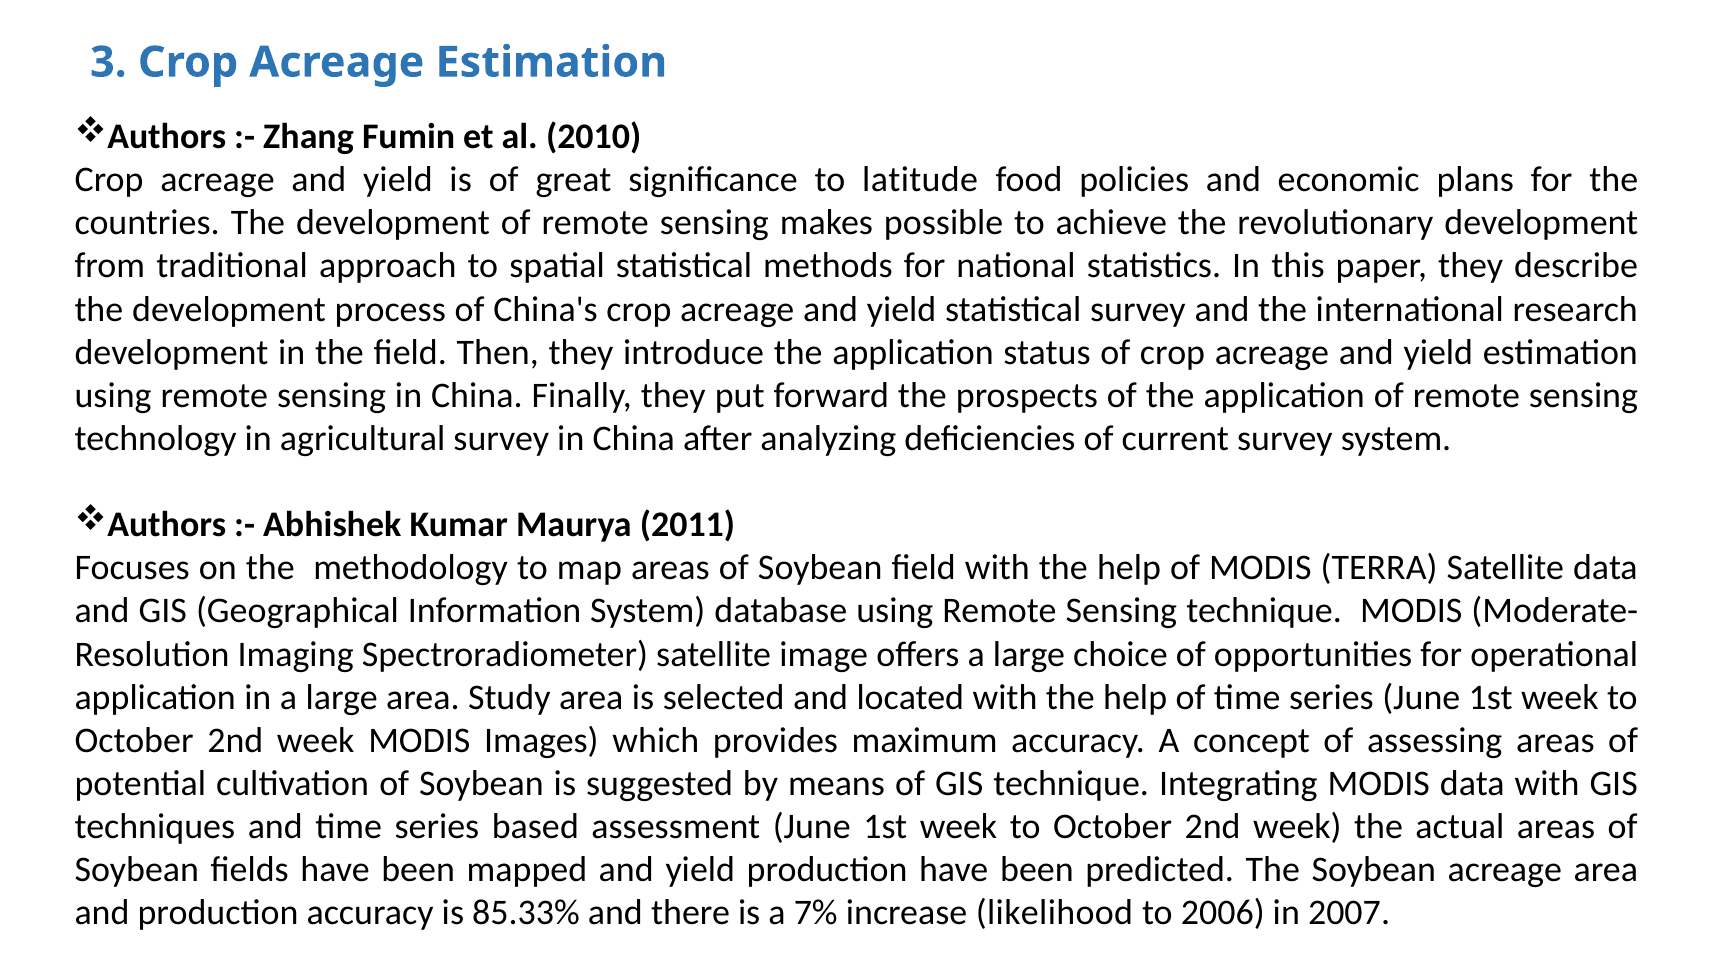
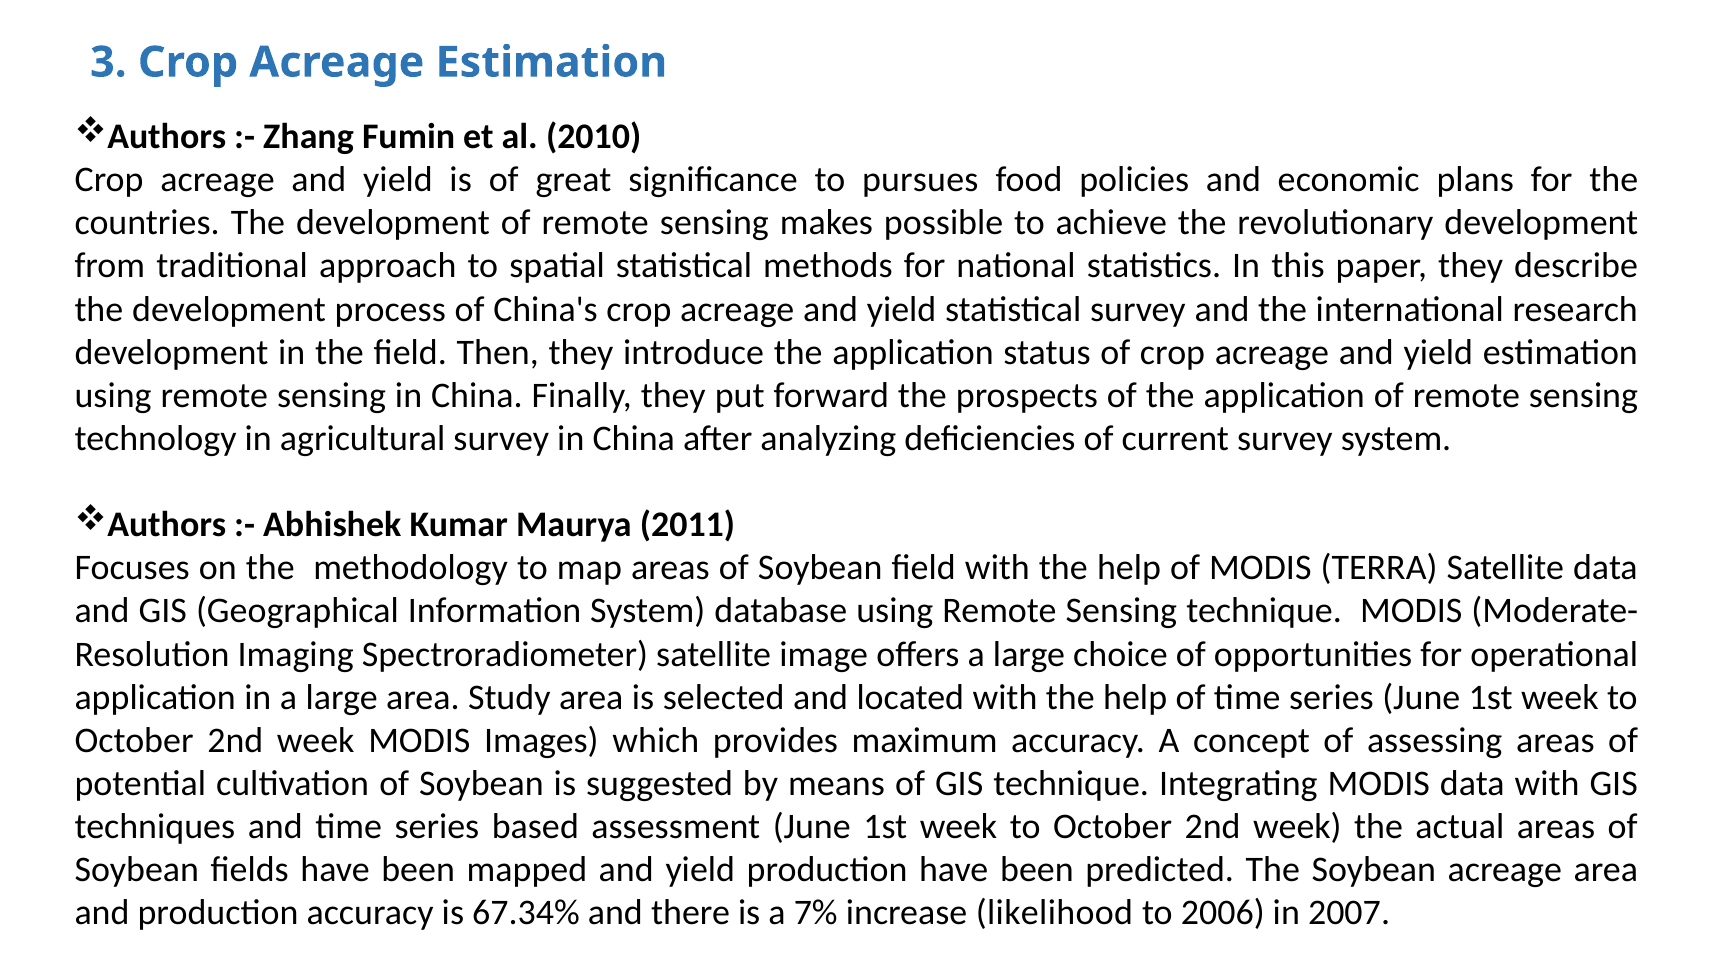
latitude: latitude -> pursues (920, 180)
85.33%: 85.33% -> 67.34% (526, 913)
